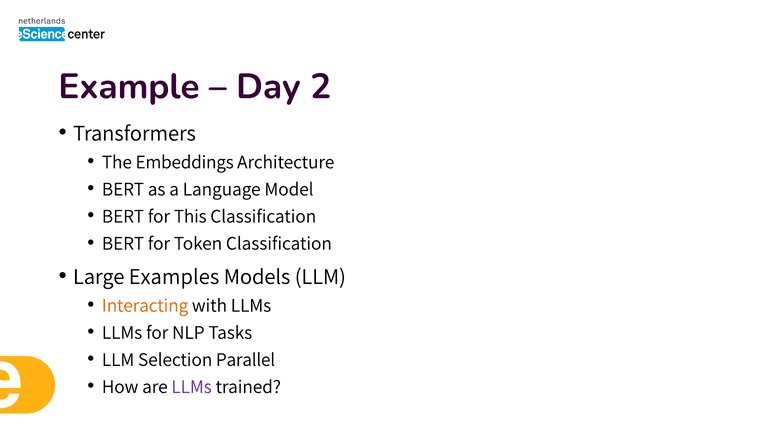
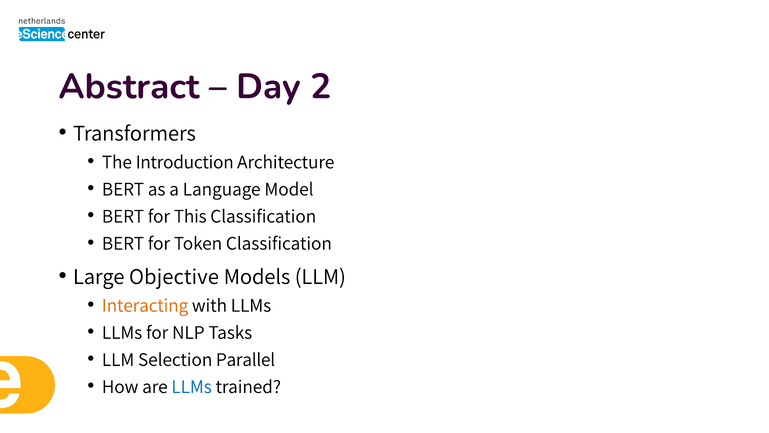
Example: Example -> Abstract (129, 86)
Embeddings: Embeddings -> Introduction (185, 162)
Examples: Examples -> Objective (174, 276)
LLMs colour: purple -> blue (192, 386)
